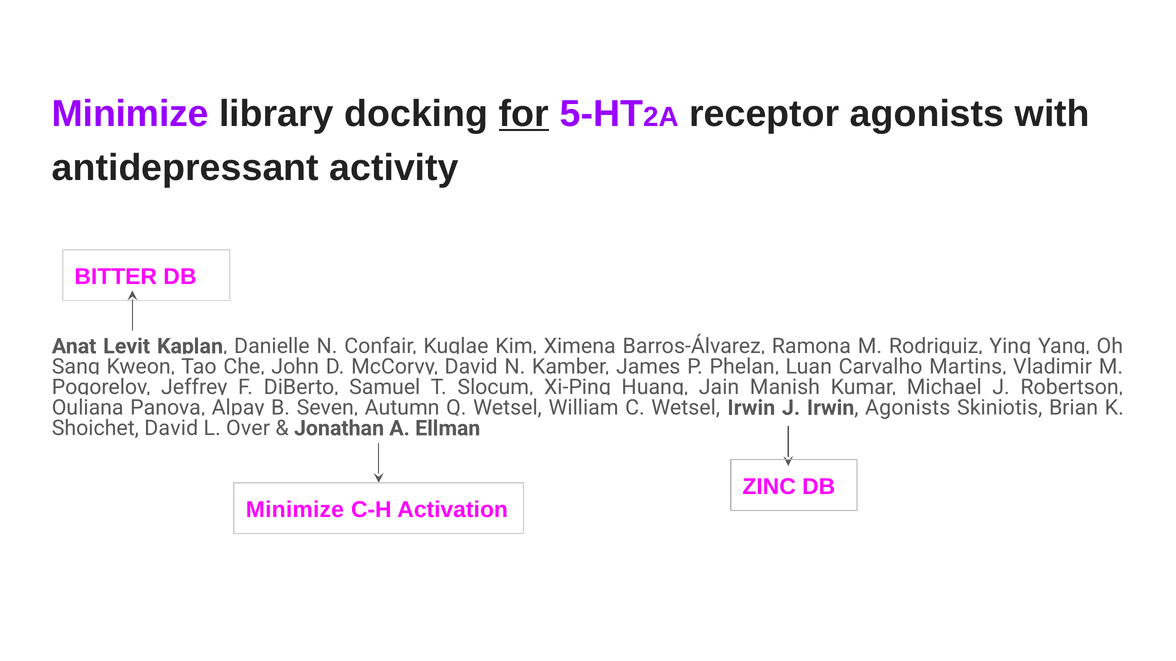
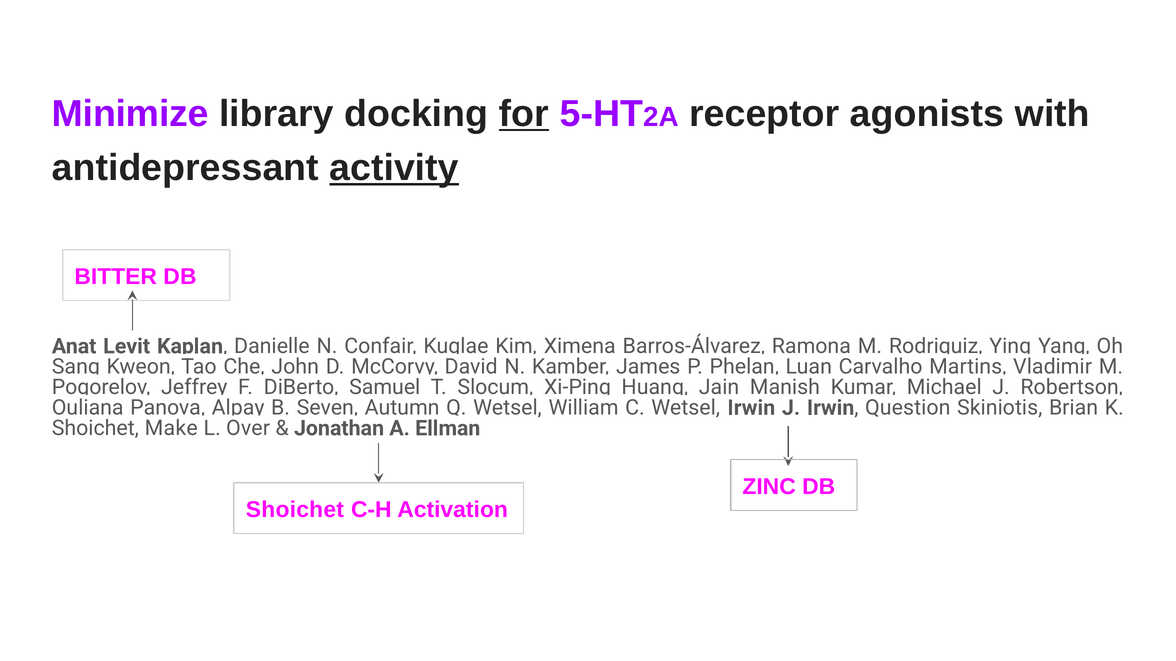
activity underline: none -> present (394, 168)
Irwin Agonists: Agonists -> Question (908, 408)
Shoichet David: David -> Make (171, 429)
Minimize: Minimize -> Shoichet (295, 510)
